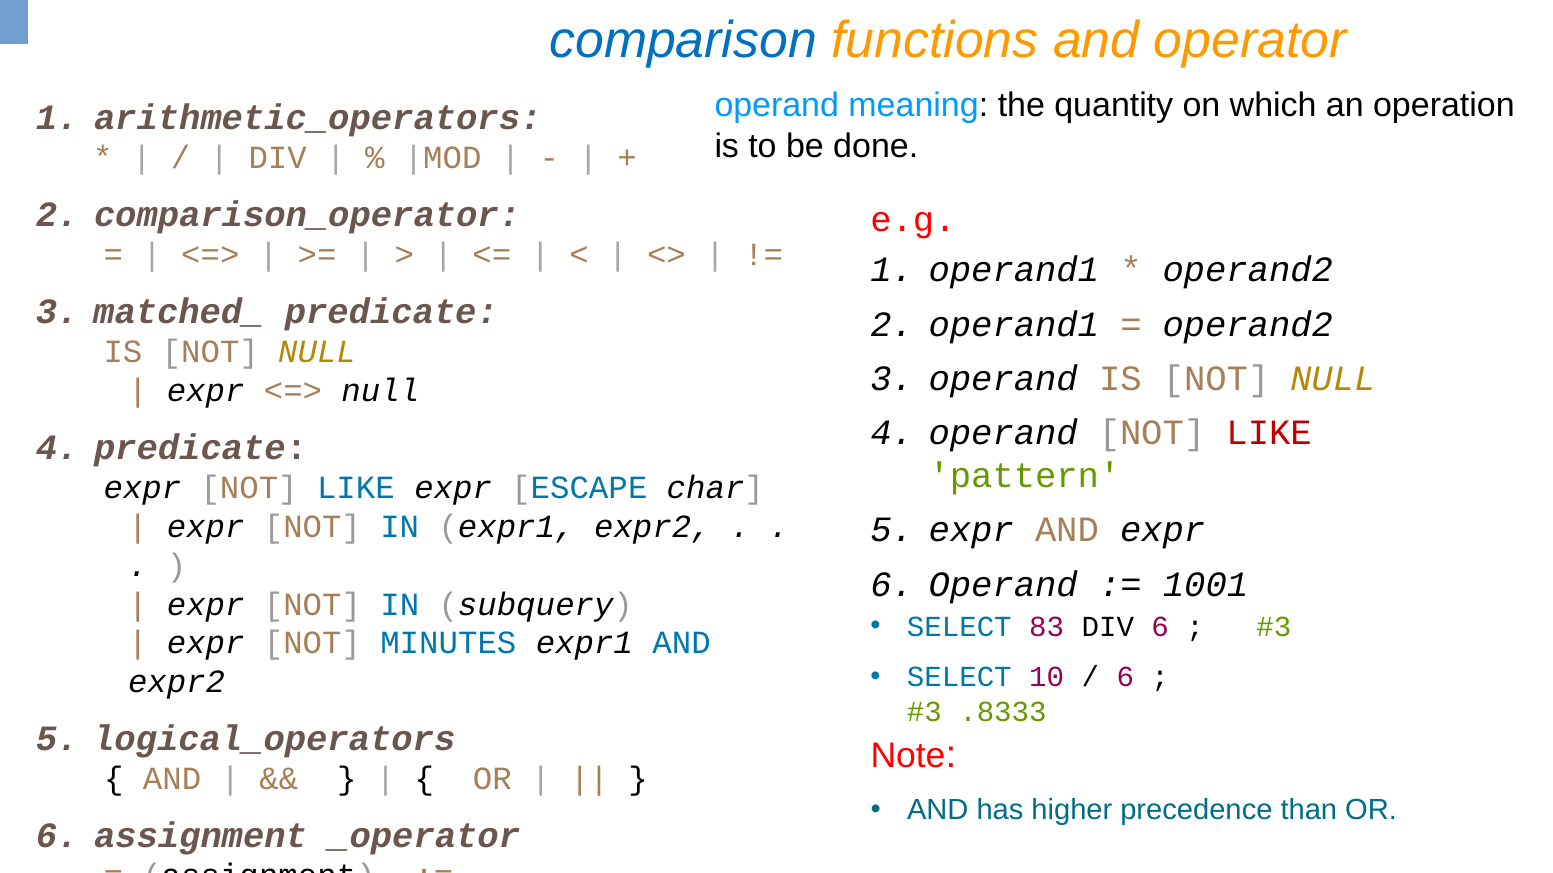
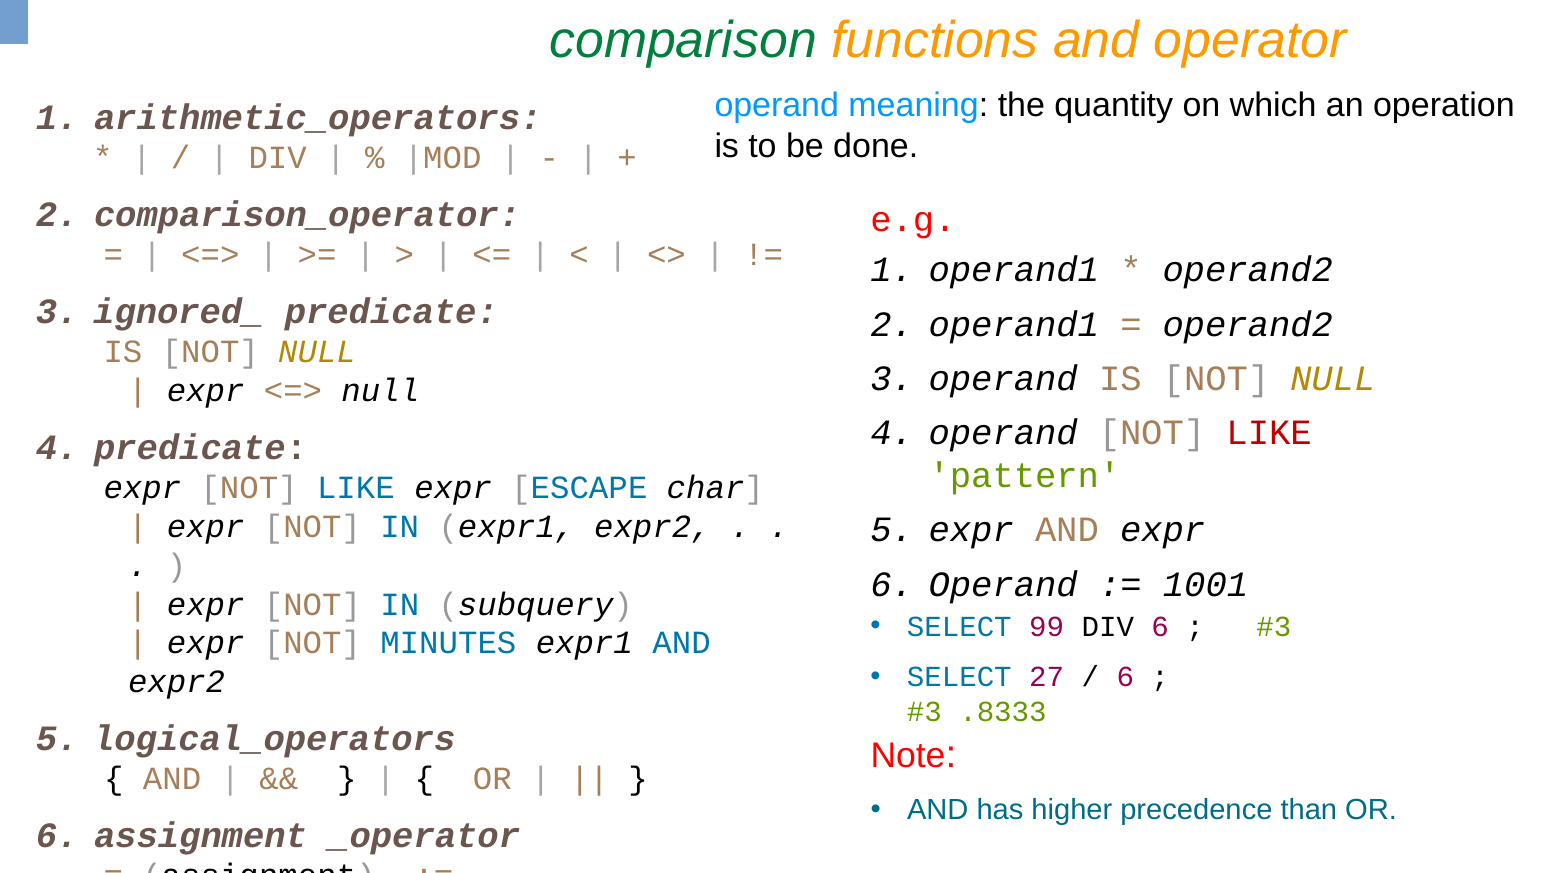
comparison colour: blue -> green (683, 40)
matched_: matched_ -> ignored_ (178, 312)
83: 83 -> 99 (1047, 627)
10: 10 -> 27 (1047, 677)
